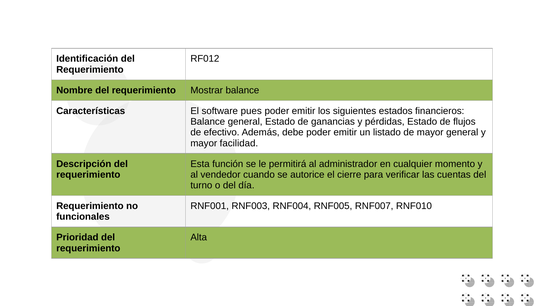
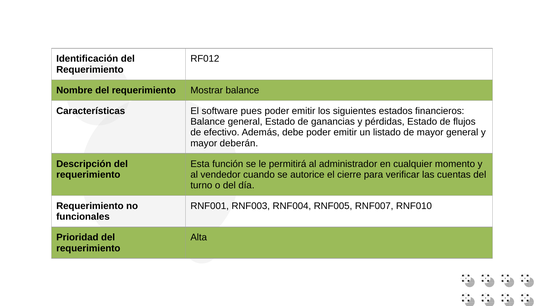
facilidad: facilidad -> deberán (239, 143)
